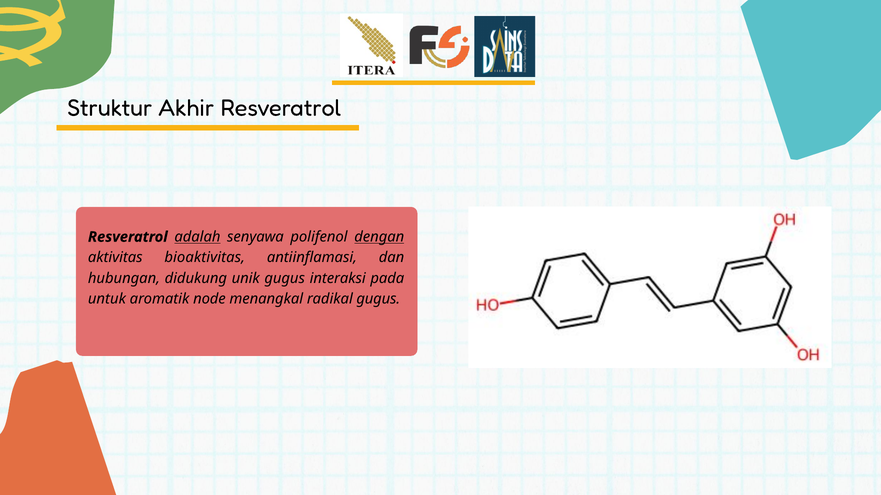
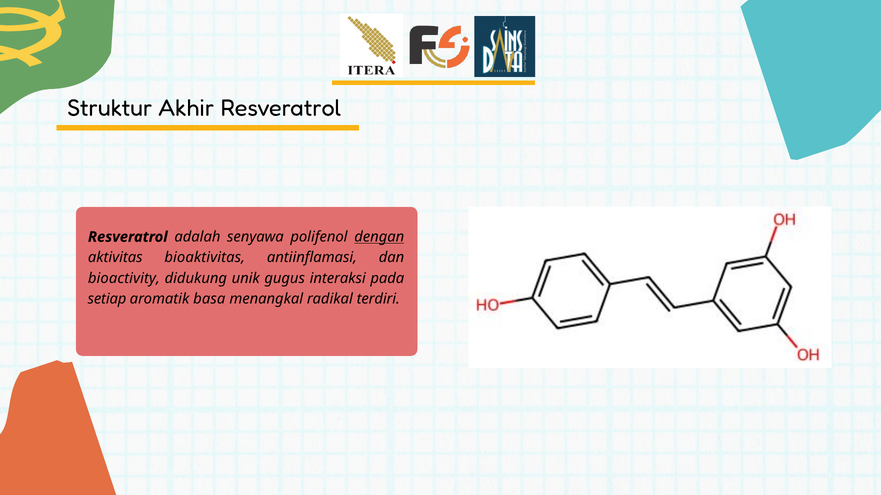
adalah underline: present -> none (197, 237)
hubungan: hubungan -> bioactivity (124, 279)
untuk: untuk -> setiap (107, 299)
node: node -> basa (209, 299)
radikal gugus: gugus -> terdiri (378, 299)
